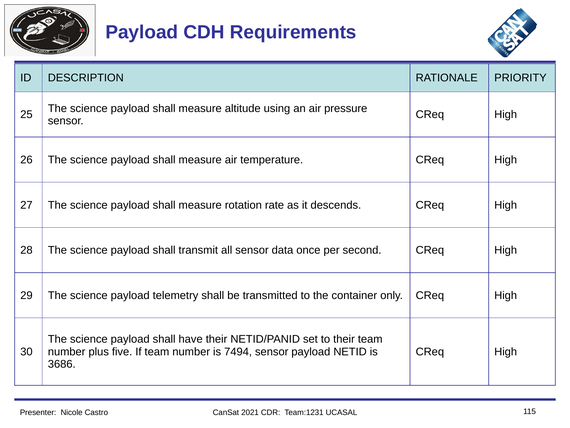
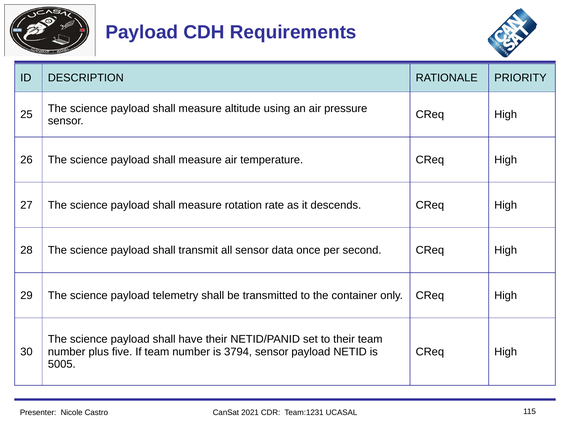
7494: 7494 -> 3794 (238, 351)
3686: 3686 -> 5005 (62, 364)
